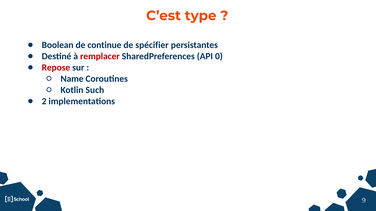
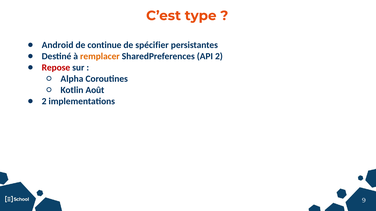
Boolean: Boolean -> Android (58, 45)
remplacer colour: red -> orange (100, 56)
API 0: 0 -> 2 (219, 56)
Name: Name -> Alpha (72, 79)
Such: Such -> Août (95, 90)
